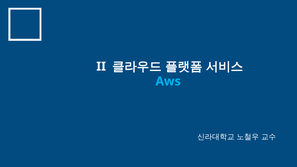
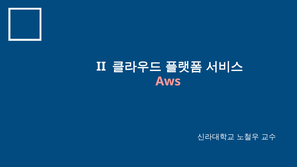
Aws colour: light blue -> pink (168, 81)
